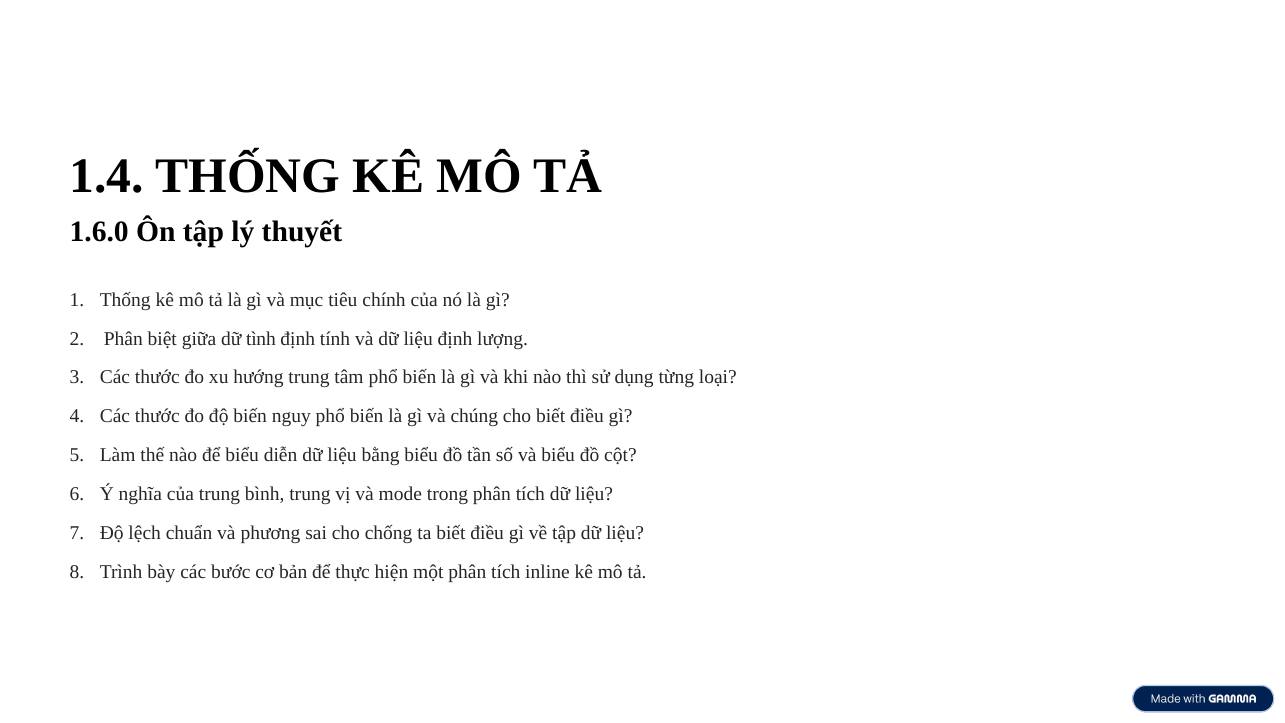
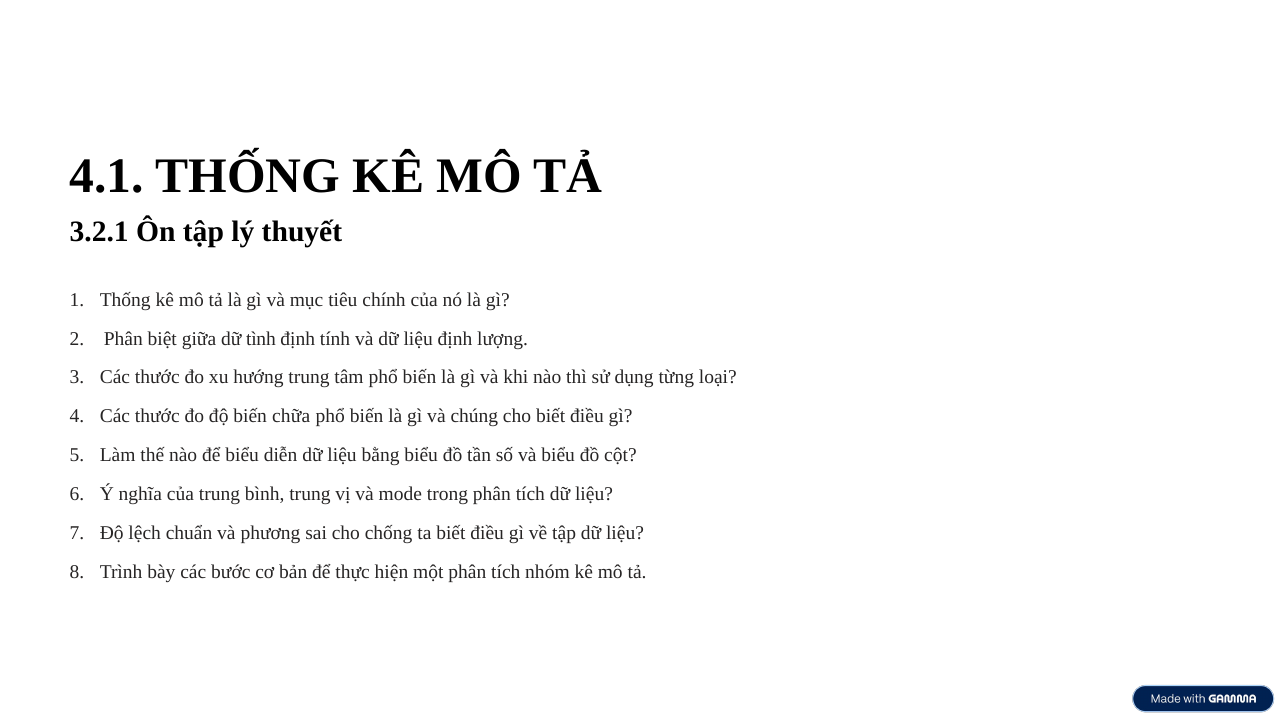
1.4: 1.4 -> 4.1 (107, 176)
1.6.0: 1.6.0 -> 3.2.1 (99, 232)
nguy: nguy -> chữa (291, 416)
inline: inline -> nhóm (547, 572)
